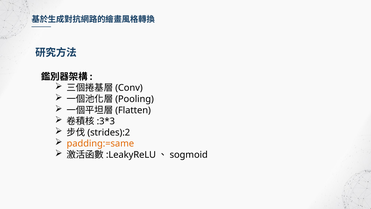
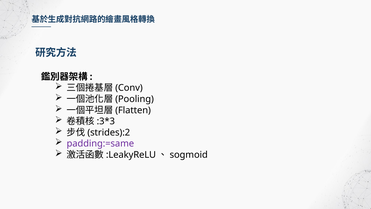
padding:=same colour: orange -> purple (100, 143)
